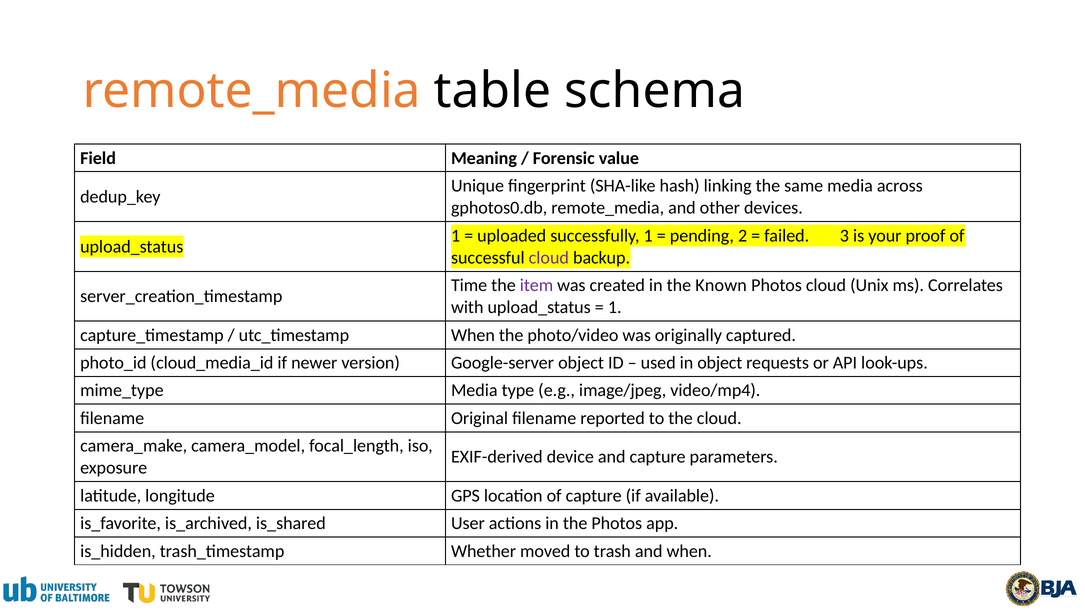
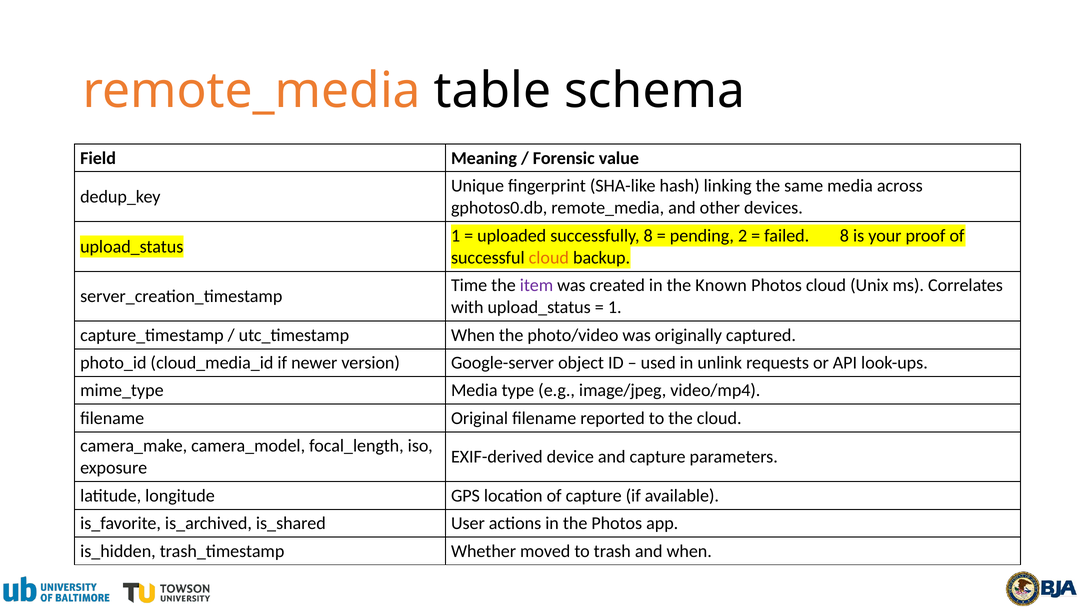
successfully 1: 1 -> 8 (648, 236)
failed 3: 3 -> 8 (844, 236)
cloud colour: purple -> orange (549, 258)
in object: object -> unlink (720, 363)
